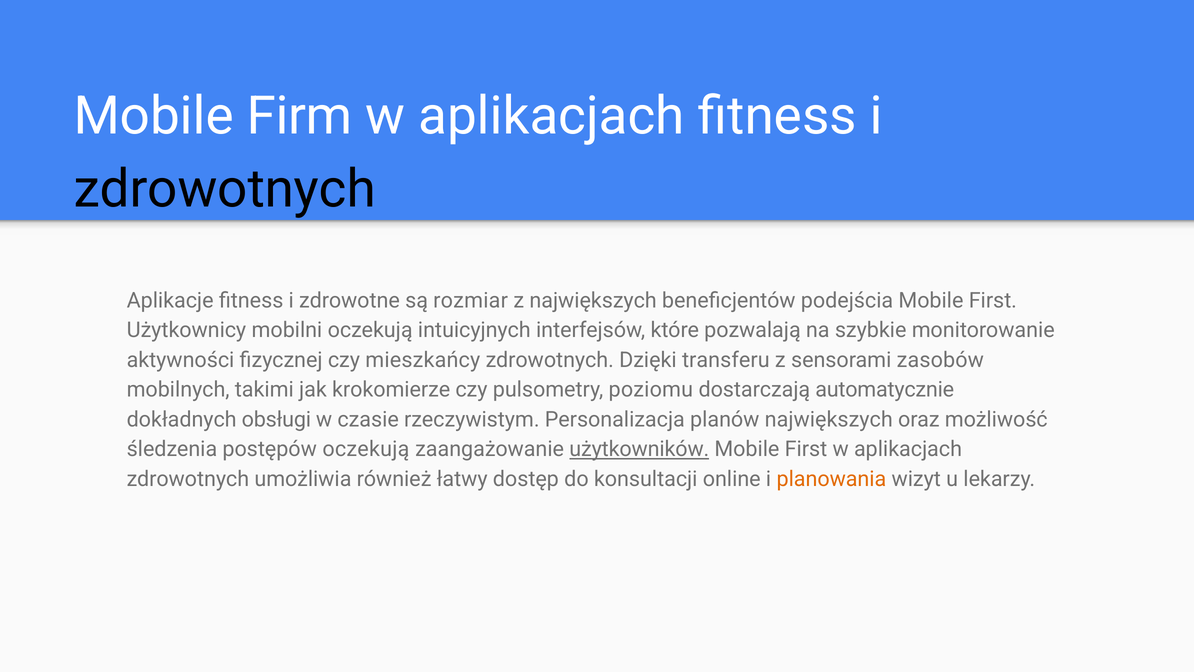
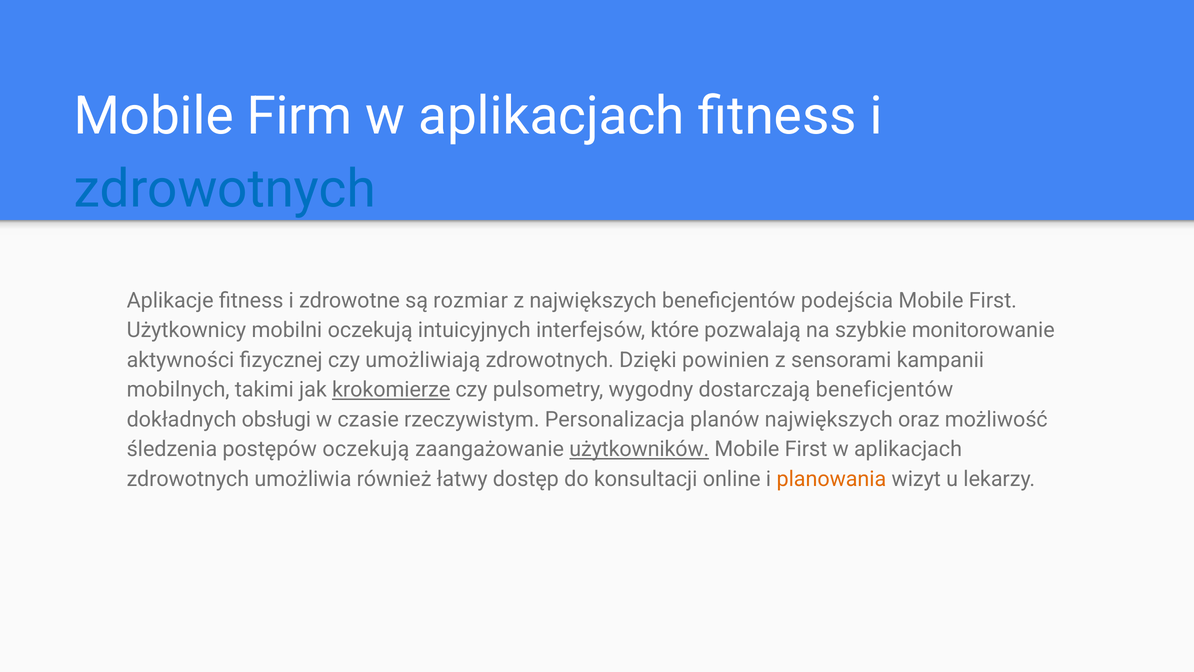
zdrowotnych colour: black -> blue (225, 189)
mieszkańcy: mieszkańcy -> umożliwiają (423, 360)
transferu: transferu -> powinien (726, 360)
zasobów: zasobów -> kampanii (940, 360)
krokomierze underline: none -> present (391, 390)
poziomu: poziomu -> wygodny (651, 390)
dostarczają automatycznie: automatycznie -> beneficjentów (884, 390)
